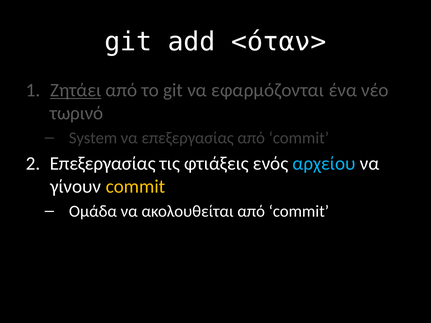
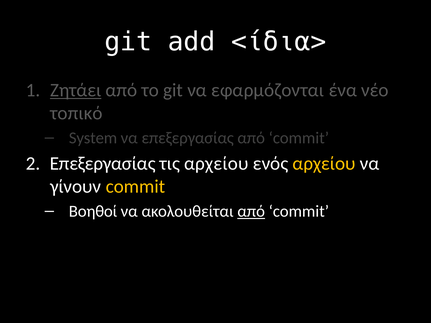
<όταν>: <όταν> -> <ίδια> (279, 42)
τωρινό: τωρινό -> τοπικό (76, 113)
τις φτιάξεις: φτιάξεις -> αρχείου (216, 164)
αρχείου colour: light blue -> yellow (324, 164)
Ομάδα: Ομάδα -> Βοηθοί (93, 211)
από underline: none -> present (251, 211)
